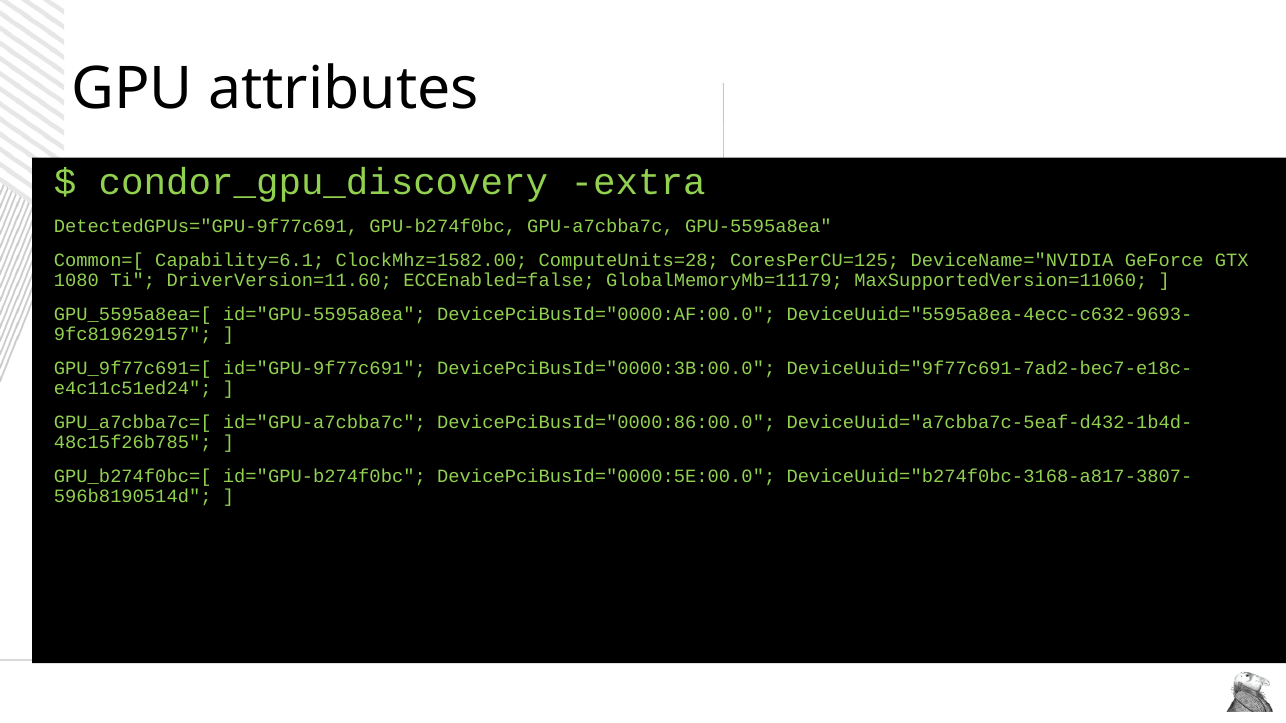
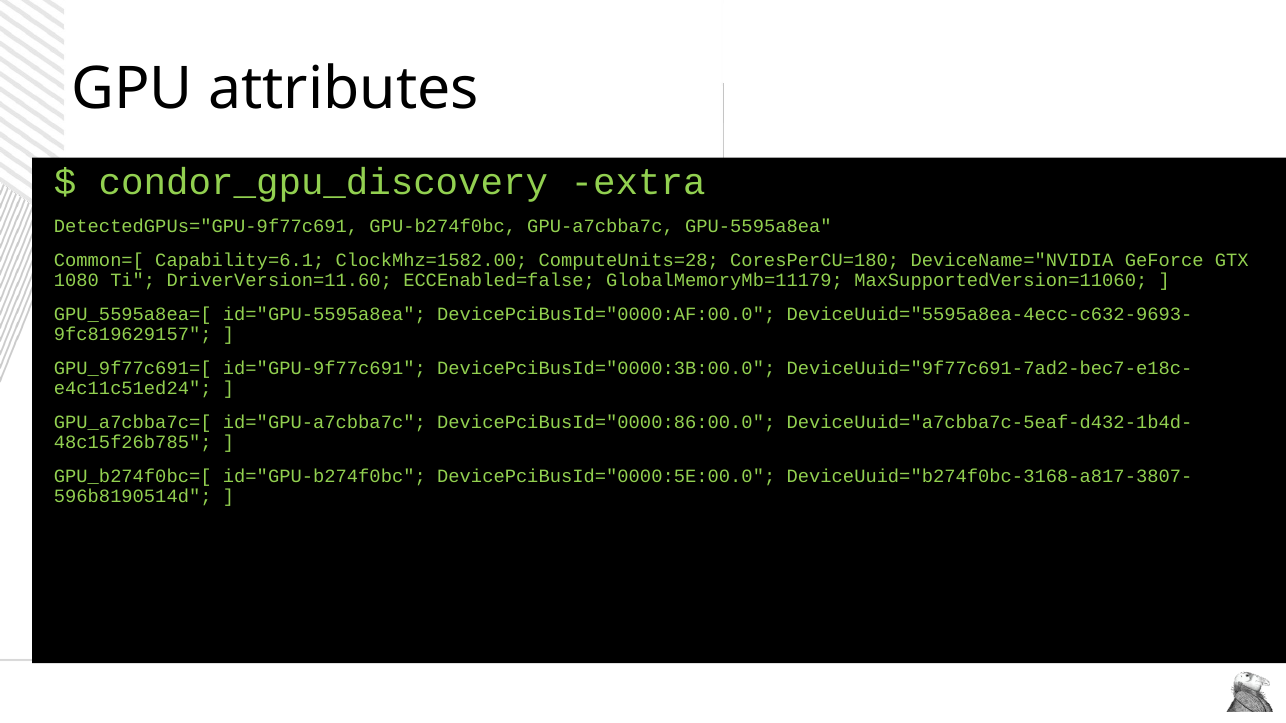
CoresPerCU=125: CoresPerCU=125 -> CoresPerCU=180 (815, 260)
